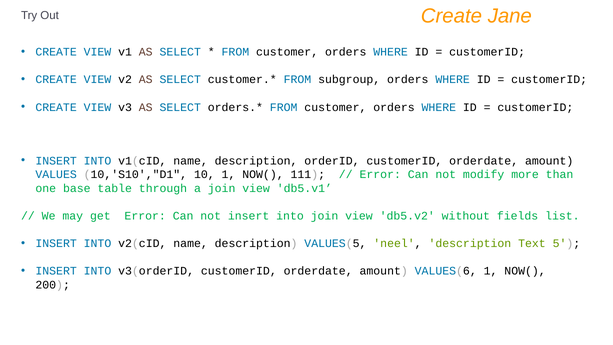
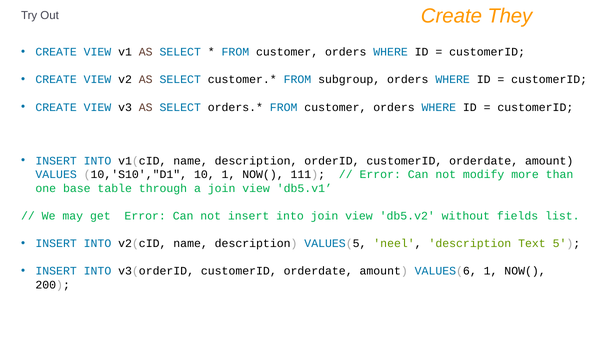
Jane: Jane -> They (510, 16)
